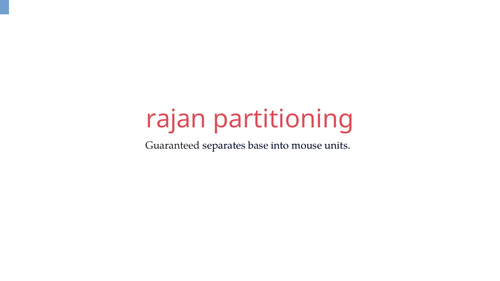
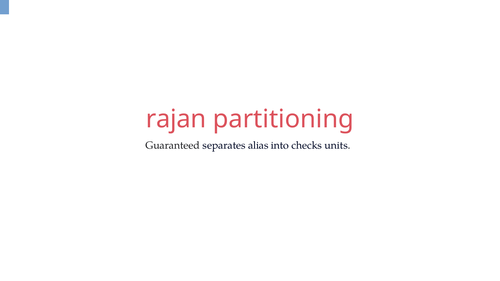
base: base -> alias (258, 146)
mouse: mouse -> checks (307, 146)
